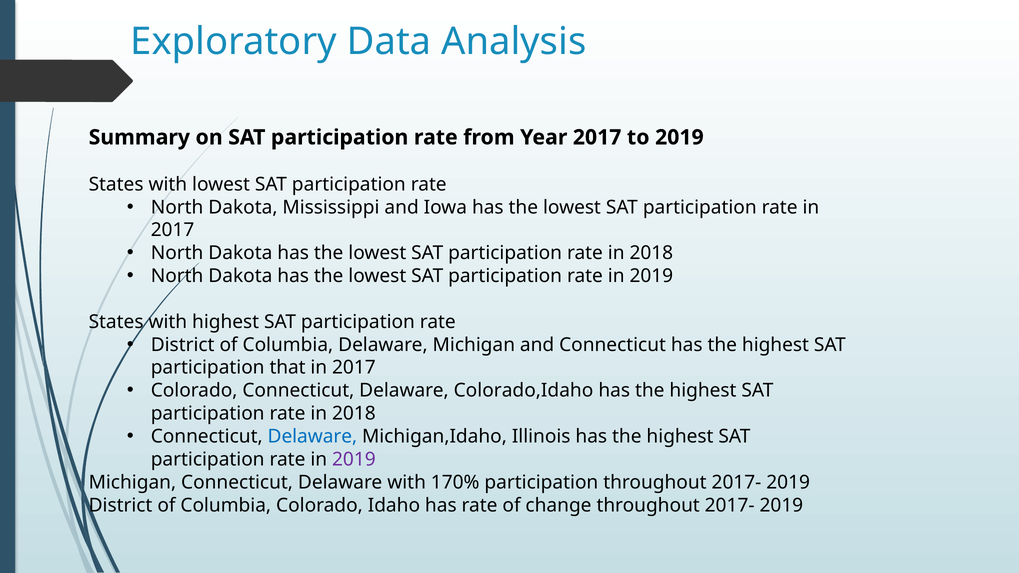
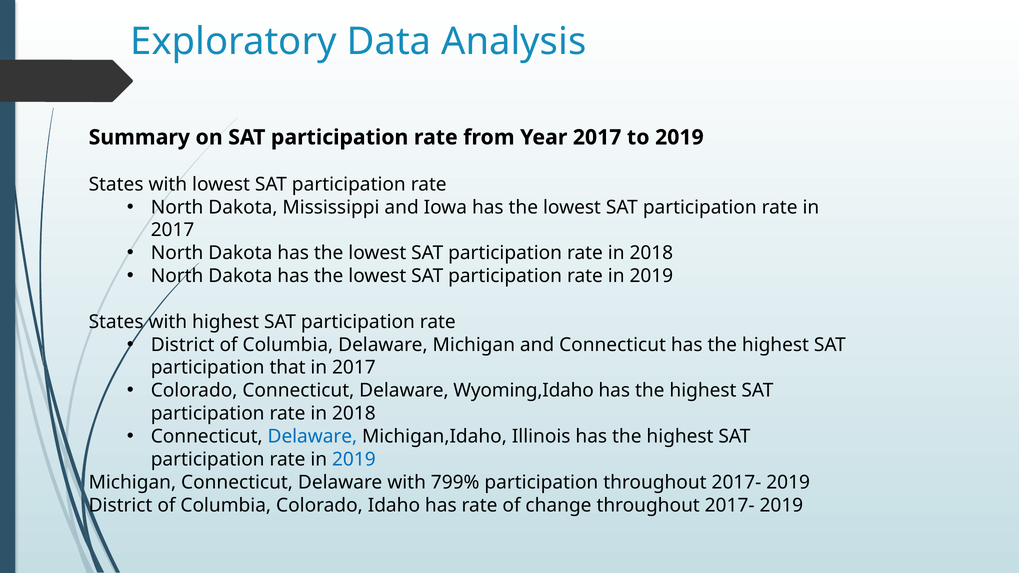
Colorado,Idaho: Colorado,Idaho -> Wyoming,Idaho (524, 391)
2019 colour: purple -> blue (354, 460)
170%: 170% -> 799% (455, 482)
